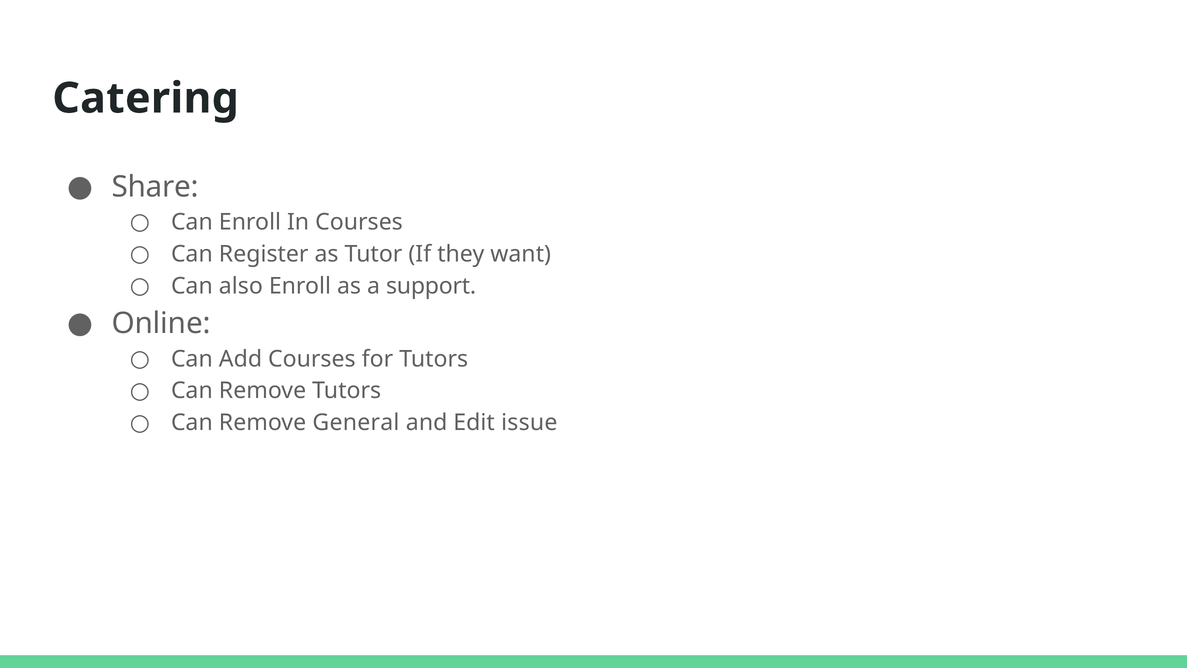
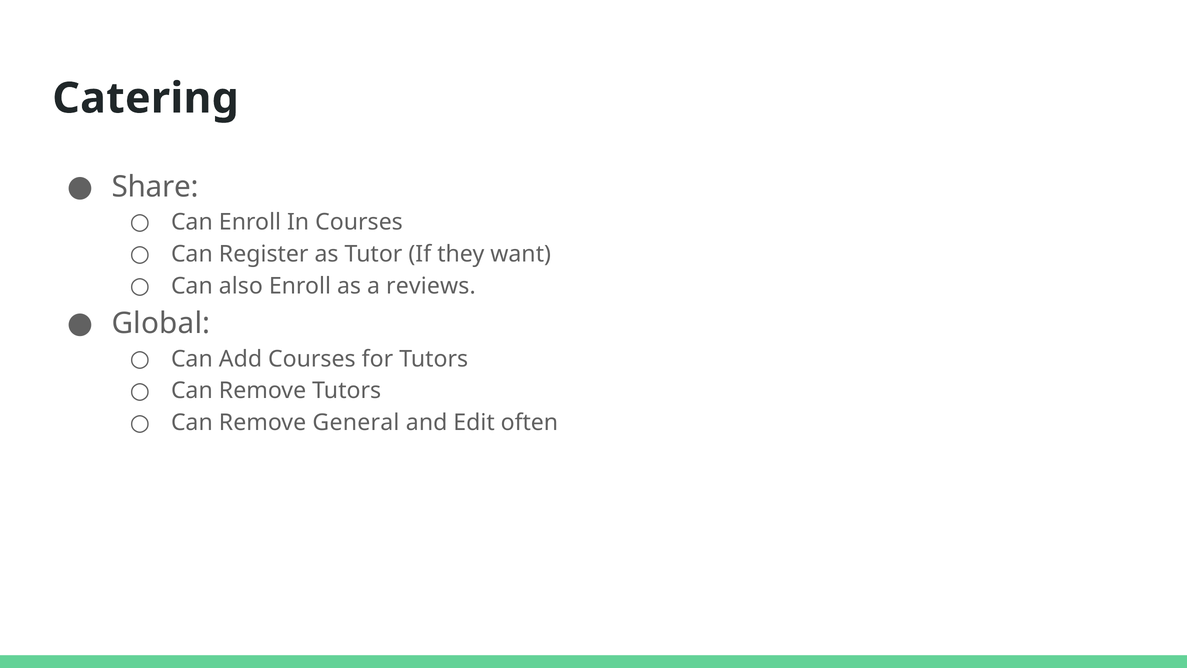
support: support -> reviews (431, 286)
Online: Online -> Global (161, 323)
issue: issue -> often (529, 423)
